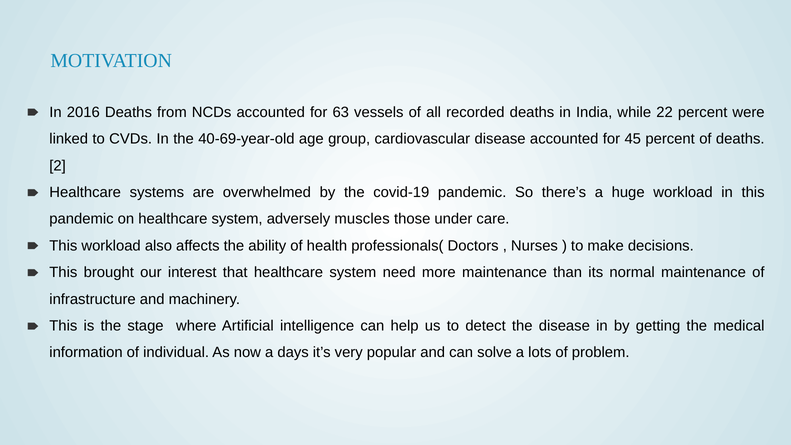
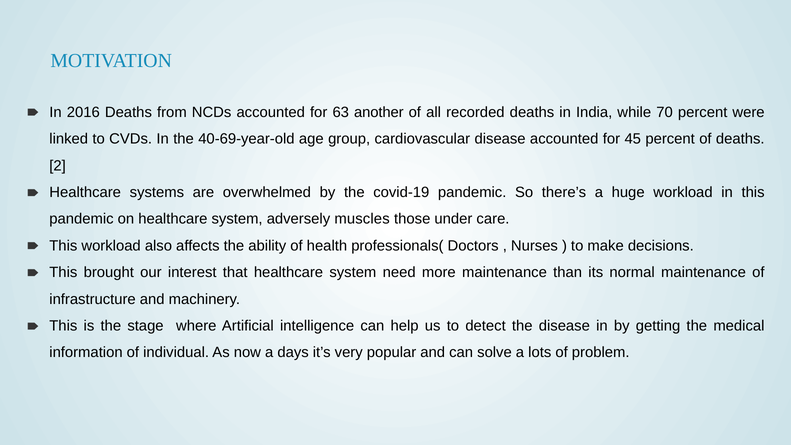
vessels: vessels -> another (379, 112)
22: 22 -> 70 (665, 112)
